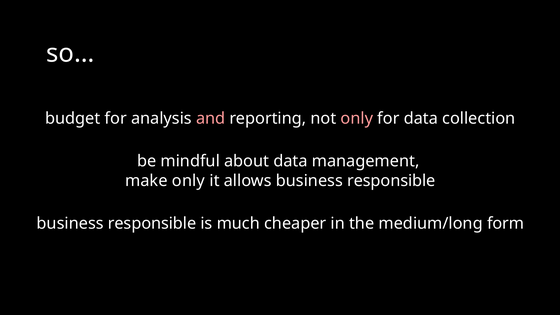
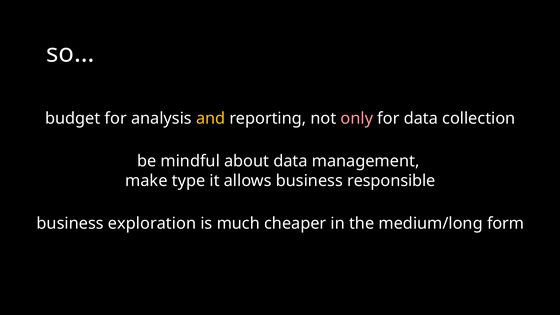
and colour: pink -> yellow (211, 119)
make only: only -> type (189, 181)
responsible: responsible -> exploration (152, 223)
